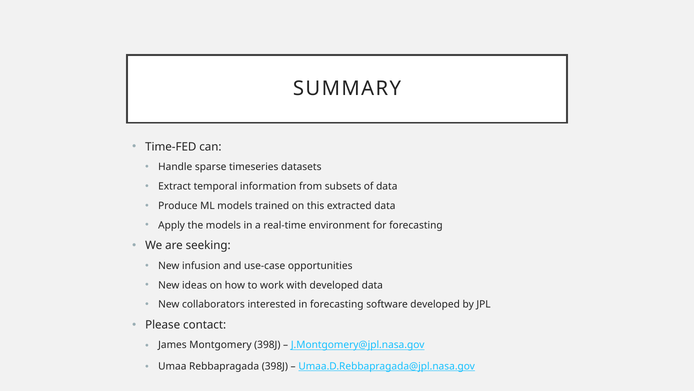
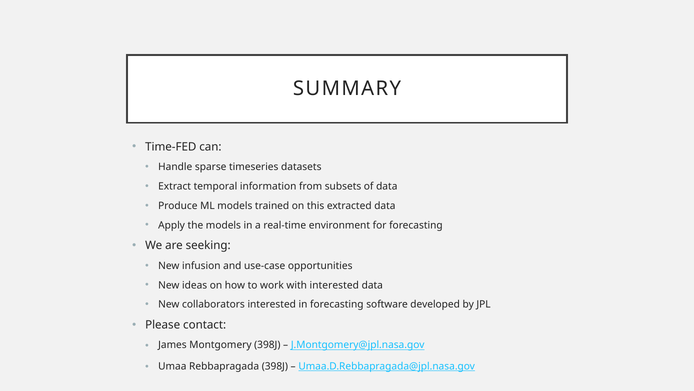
with developed: developed -> interested (334, 285)
